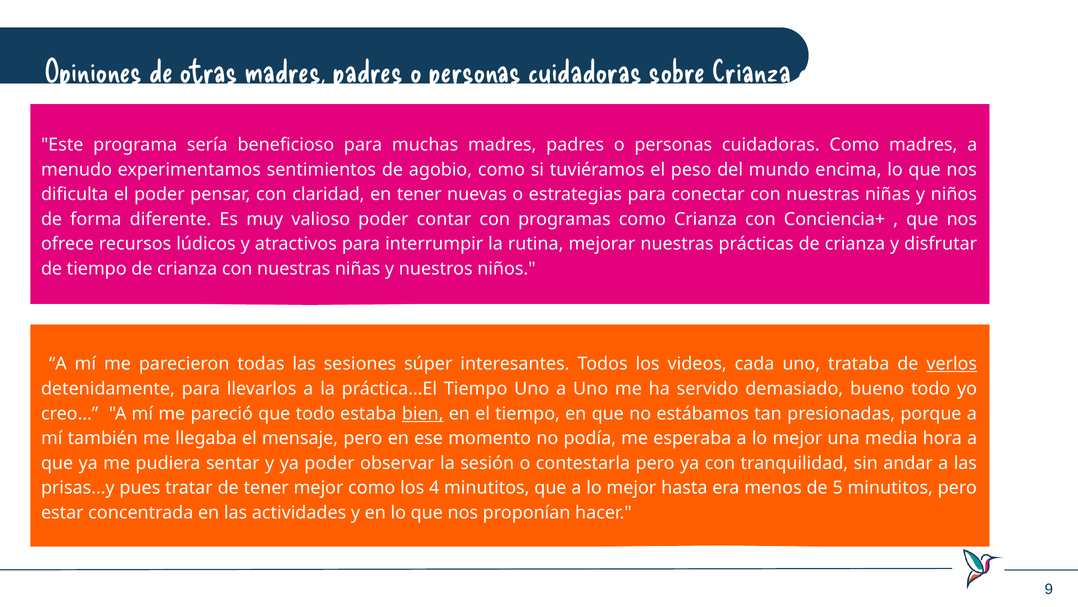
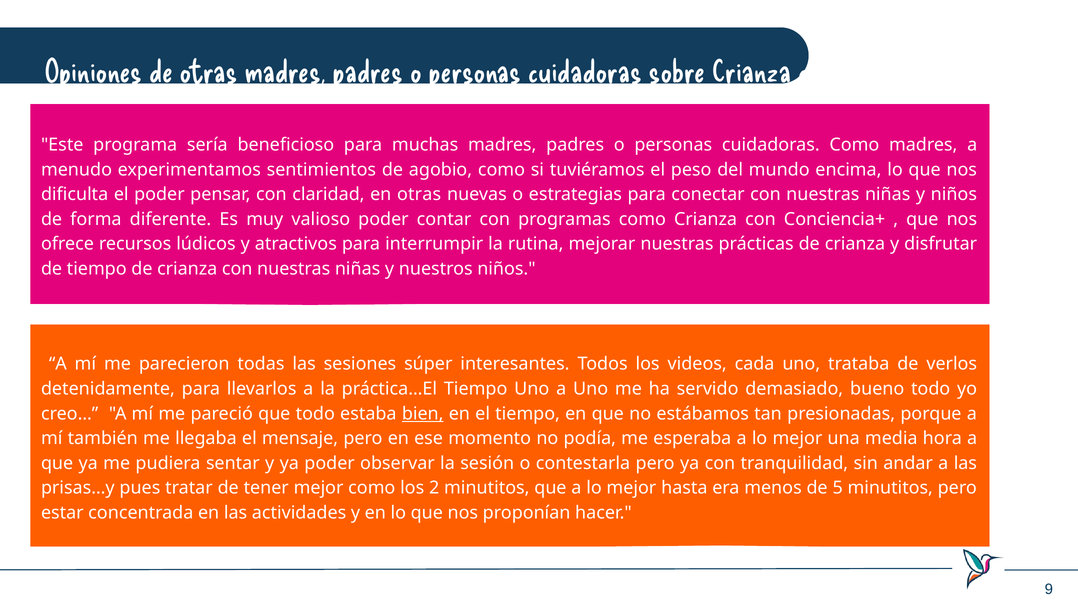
en tener: tener -> otras (419, 194)
verlos underline: present -> none (952, 364)
4: 4 -> 2 (434, 488)
